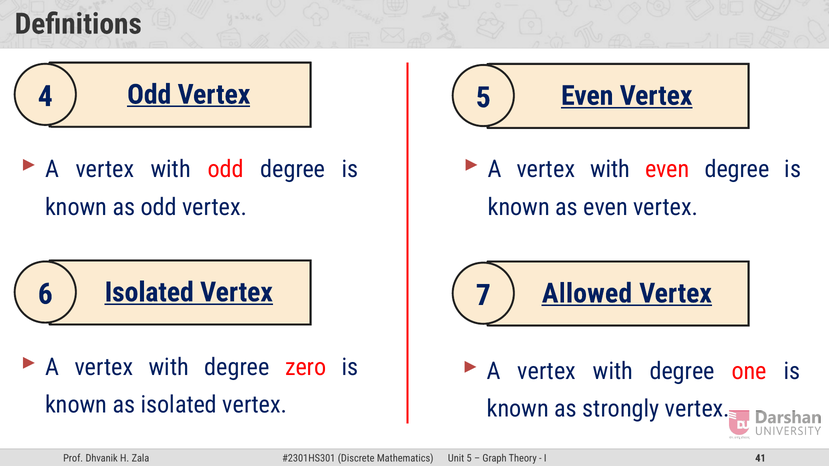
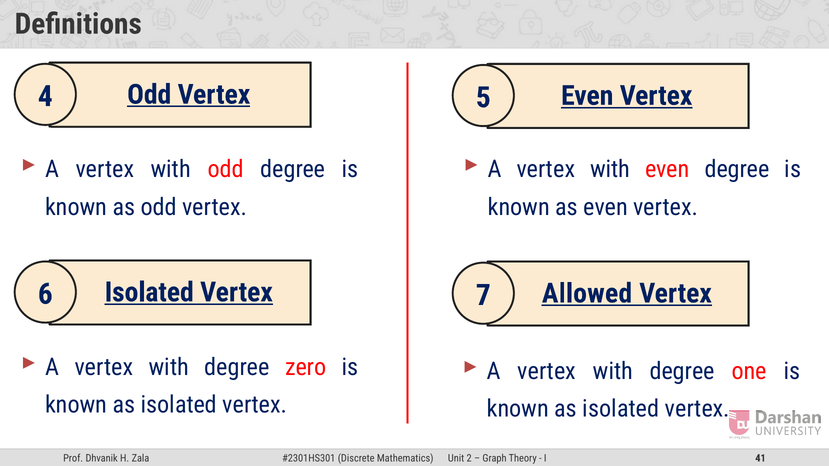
strongly: strongly -> isolated (621, 409)
5: 5 -> 2 (469, 458)
